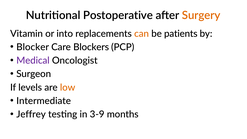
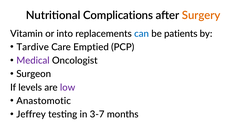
Postoperative: Postoperative -> Complications (118, 15)
can colour: orange -> blue (142, 34)
Blocker: Blocker -> Tardive (33, 47)
Blockers: Blockers -> Emptied (91, 47)
low colour: orange -> purple (68, 87)
Intermediate: Intermediate -> Anastomotic (44, 101)
3-9: 3-9 -> 3-7 (97, 114)
